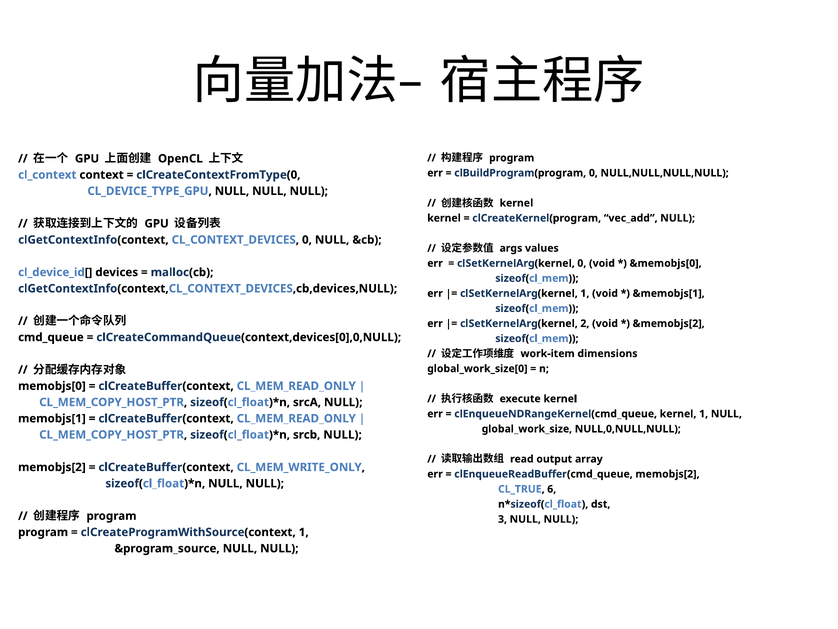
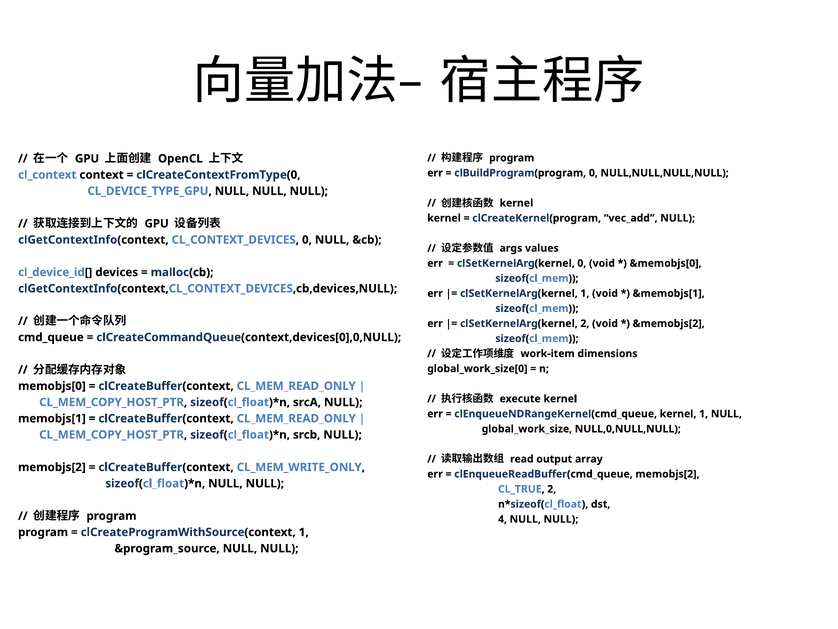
CL_TRUE 6: 6 -> 2 (552, 489)
3: 3 -> 4 (503, 519)
